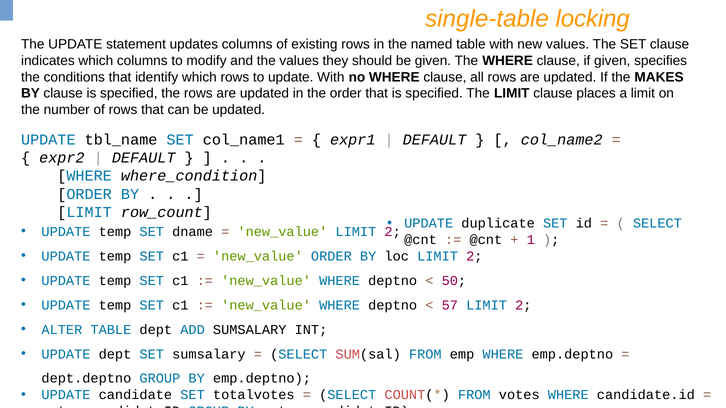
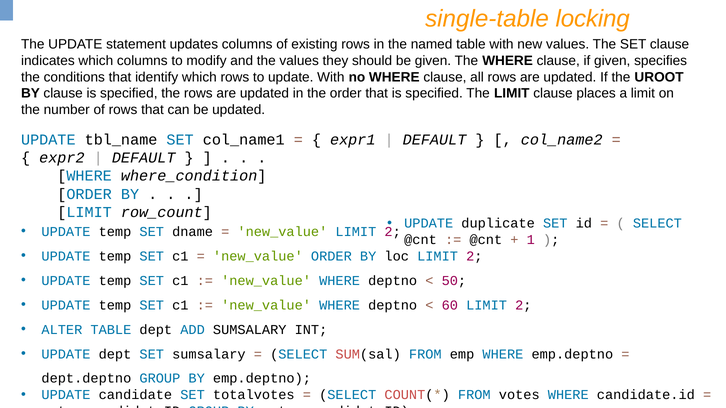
MAKES: MAKES -> UROOT (659, 77)
57: 57 -> 60 (450, 305)
